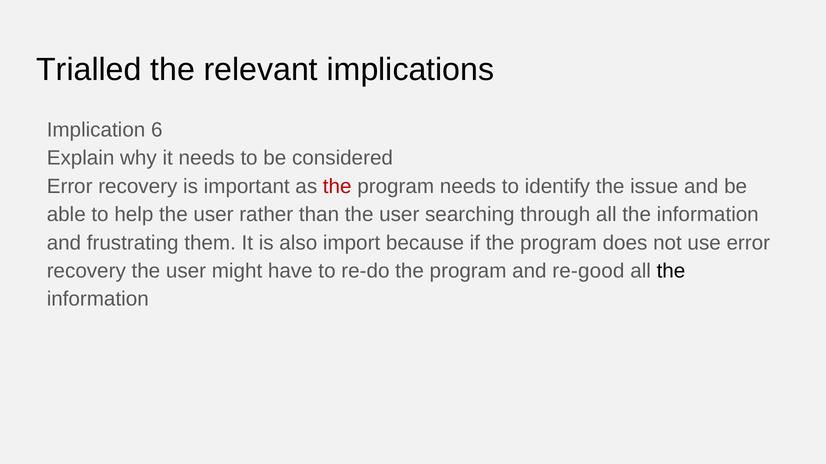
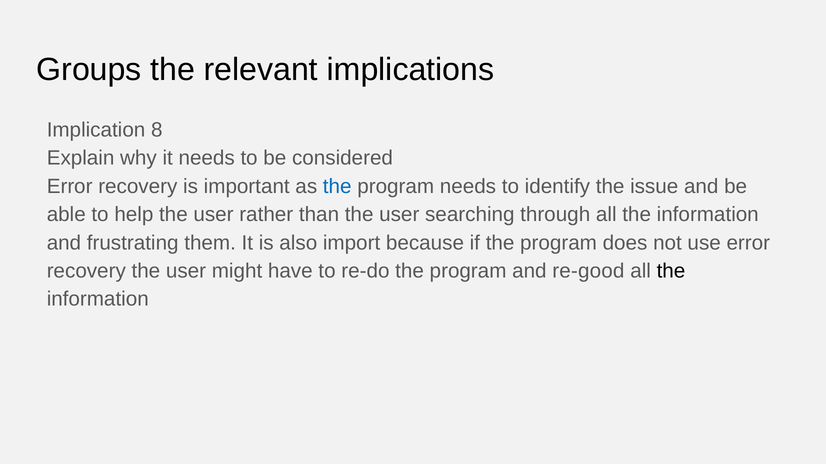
Trialled: Trialled -> Groups (89, 70)
6: 6 -> 8 (157, 130)
the colour: red -> blue (337, 187)
